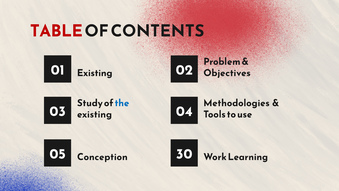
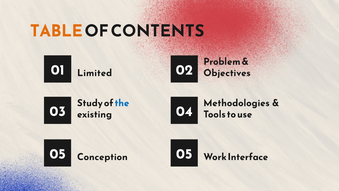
TABLE colour: red -> orange (56, 31)
Existing: Existing -> Limited (95, 73)
05 30: 30 -> 05 (184, 154)
Learning: Learning -> Interface (248, 157)
